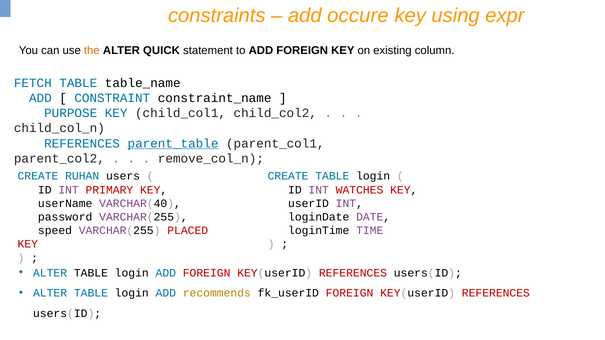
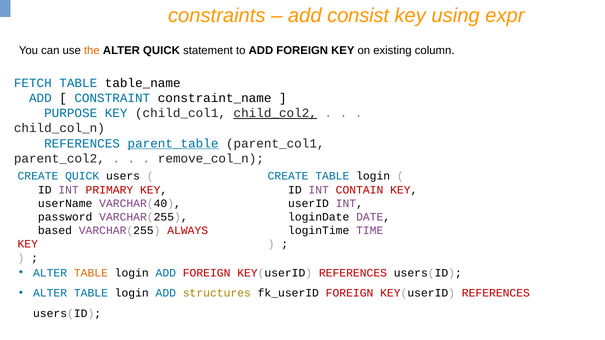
occure: occure -> consist (358, 16)
child_col2 underline: none -> present (275, 113)
CREATE RUHAN: RUHAN -> QUICK (82, 176)
WATCHES: WATCHES -> CONTAIN (360, 190)
speed: speed -> based (55, 231)
PLACED: PLACED -> ALWAYS (188, 231)
TABLE colour: black -> orange (91, 273)
recommends: recommends -> structures (217, 293)
